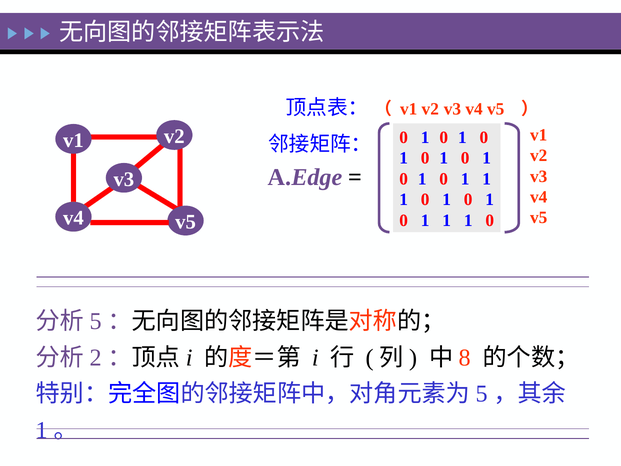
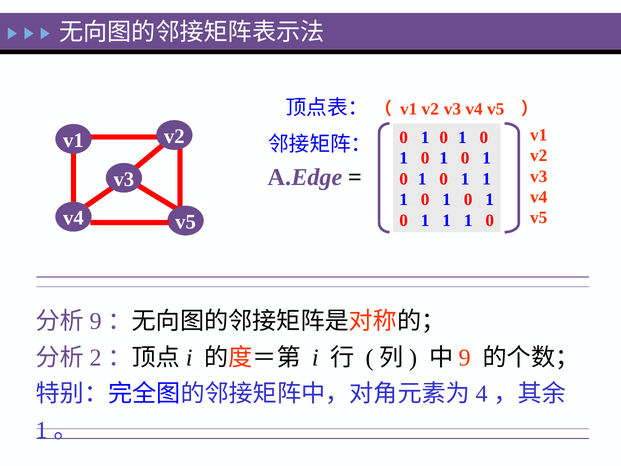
5: 5 -> 9 (96, 321)
8: 8 -> 9 (465, 358)
5: 5 -> 4 (482, 394)
